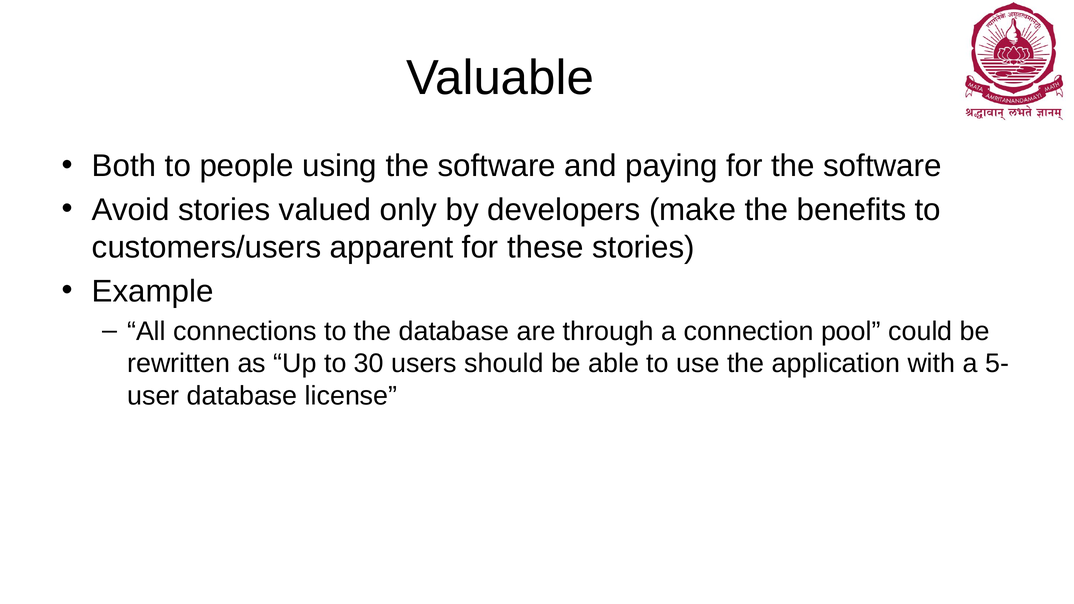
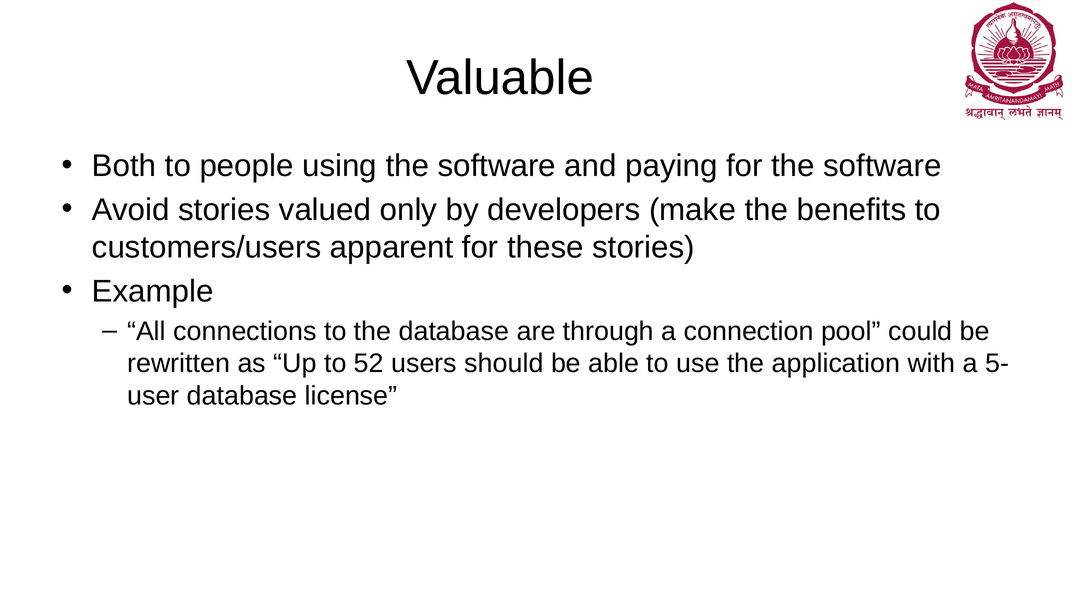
30: 30 -> 52 (369, 364)
